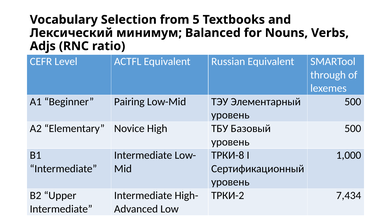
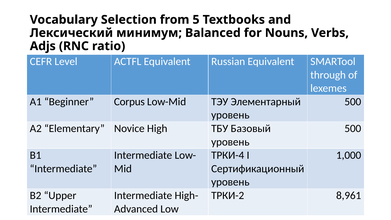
Pairing: Pairing -> Corpus (129, 102)
ТРКИ-8: ТРКИ-8 -> ТРКИ-4 (228, 155)
7,434: 7,434 -> 8,961 (349, 195)
